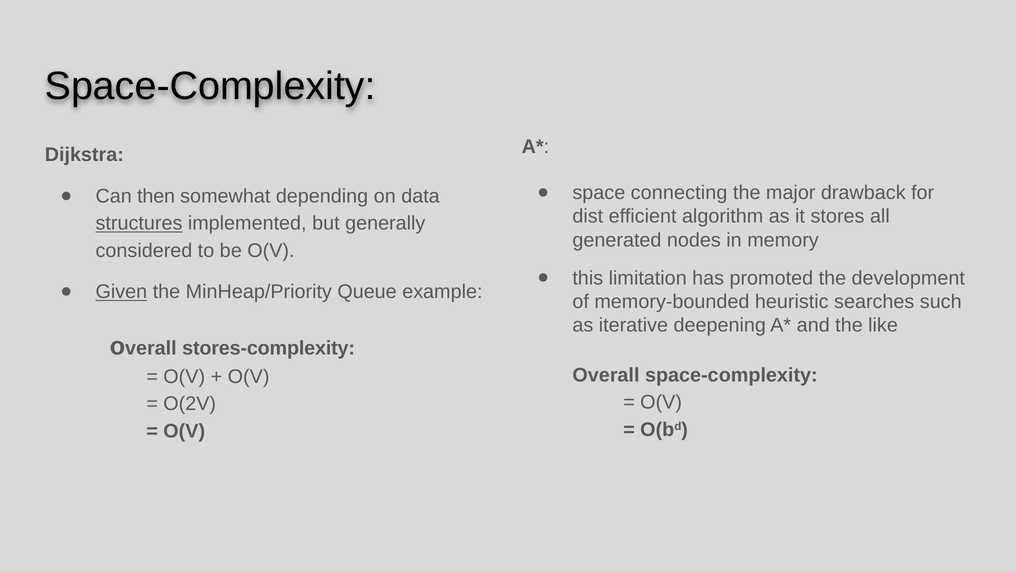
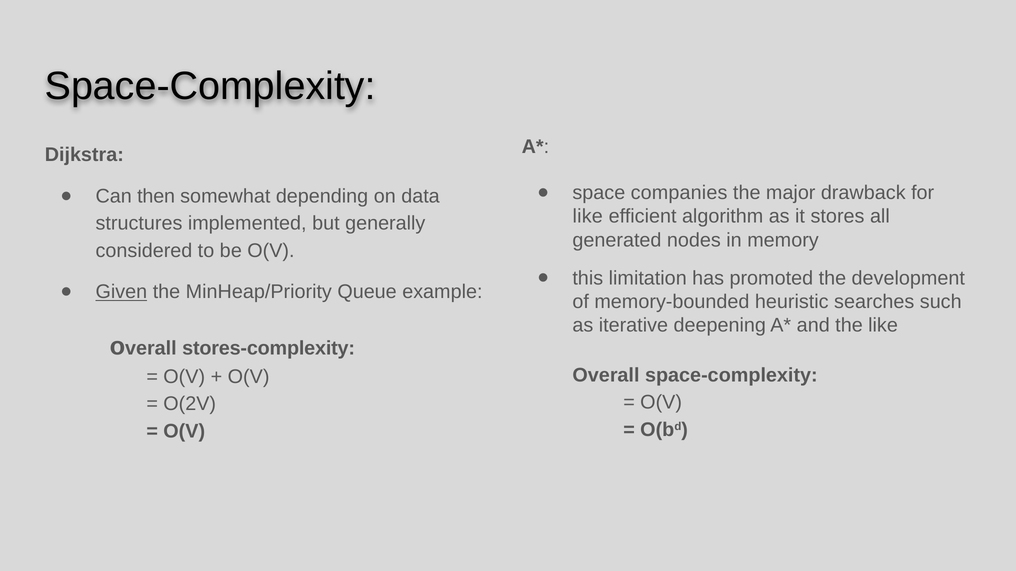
connecting: connecting -> companies (679, 193)
dist: dist -> like (588, 217)
structures underline: present -> none (139, 224)
